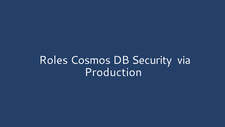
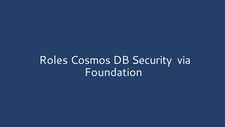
Production: Production -> Foundation (113, 72)
